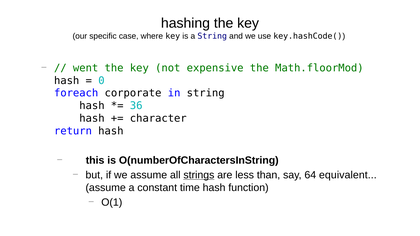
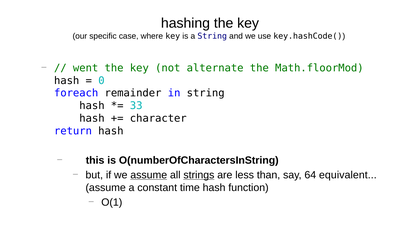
expensive: expensive -> alternate (215, 68)
corporate: corporate -> remainder (133, 93)
36: 36 -> 33 (136, 106)
assume underline: none -> present (149, 175)
